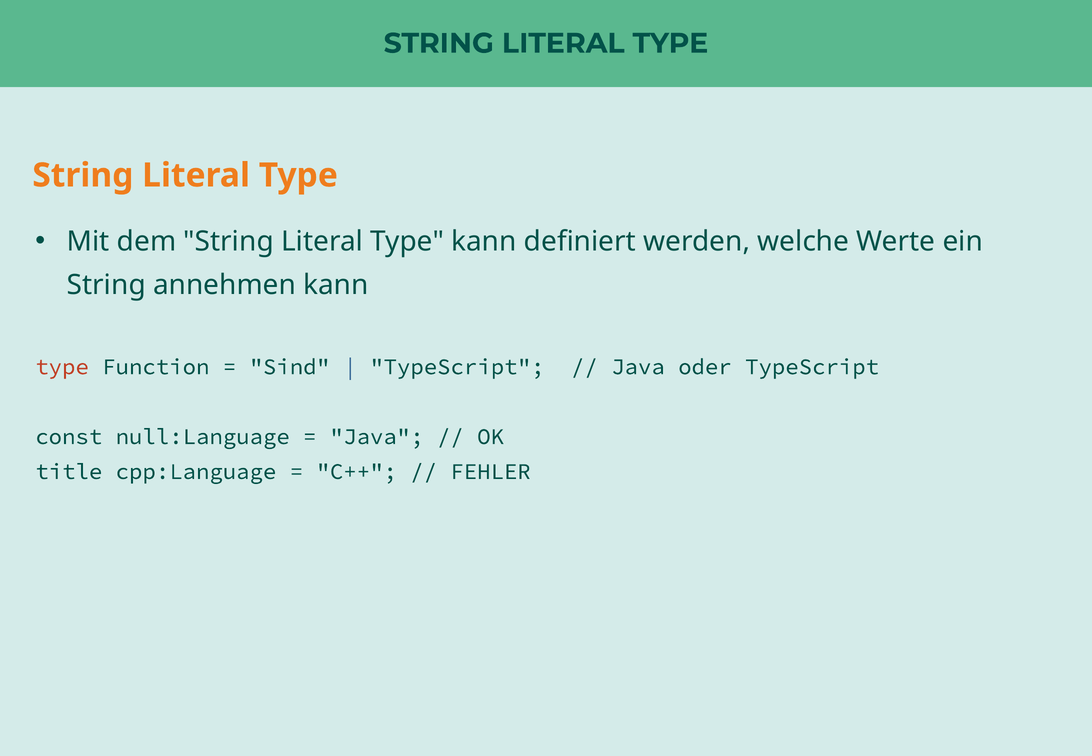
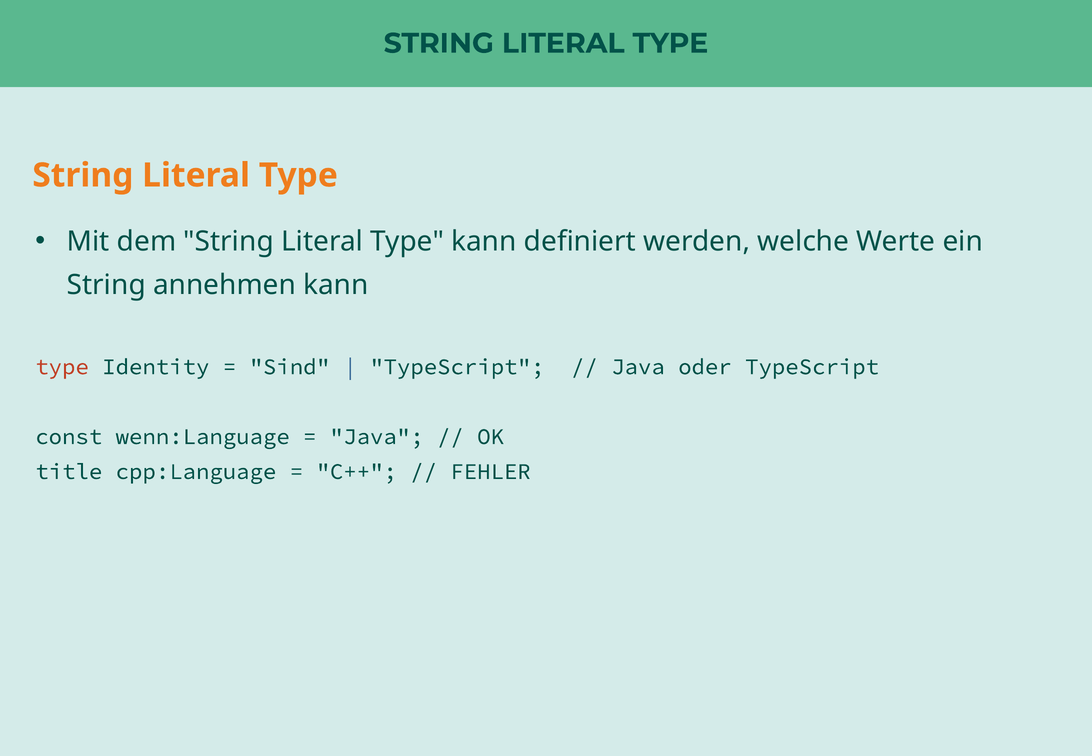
Function: Function -> Identity (156, 367)
null:Language: null:Language -> wenn:Language (203, 437)
